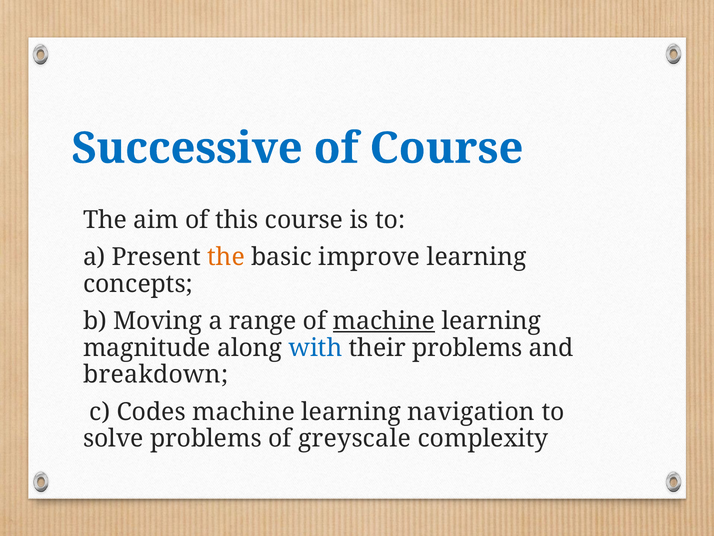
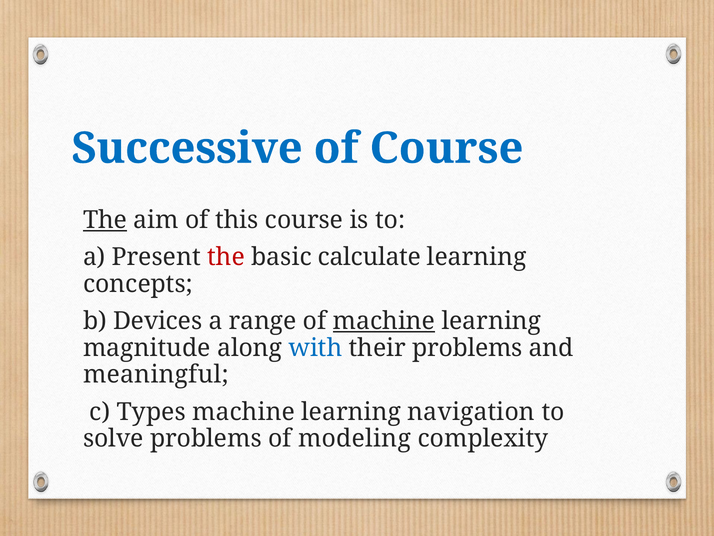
The underline: none -> present (105, 220)
the colour: orange -> red (226, 257)
improve: improve -> calculate (369, 257)
Moving: Moving -> Devices (158, 321)
breakdown: breakdown -> meaningful (156, 374)
Codes: Codes -> Types (151, 411)
greyscale: greyscale -> modeling (355, 438)
